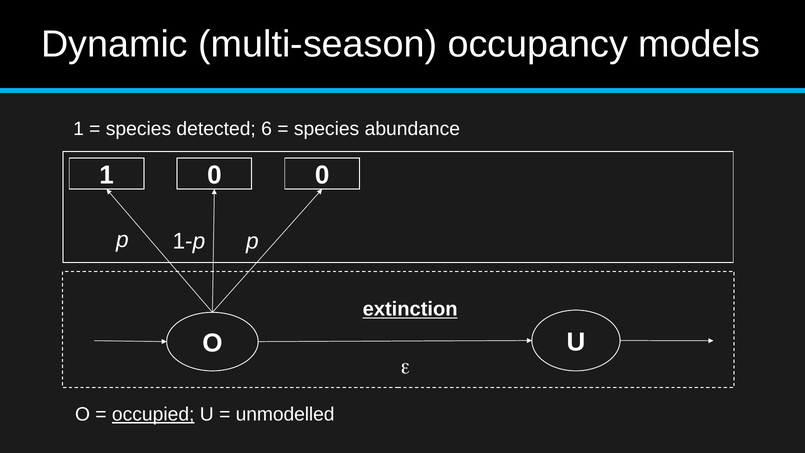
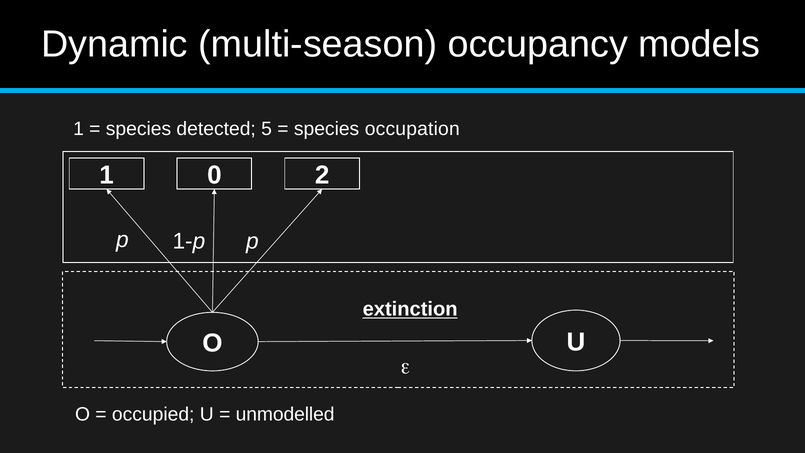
6: 6 -> 5 (267, 129)
abundance: abundance -> occupation (412, 129)
0 0: 0 -> 2 (322, 175)
occupied underline: present -> none (153, 414)
